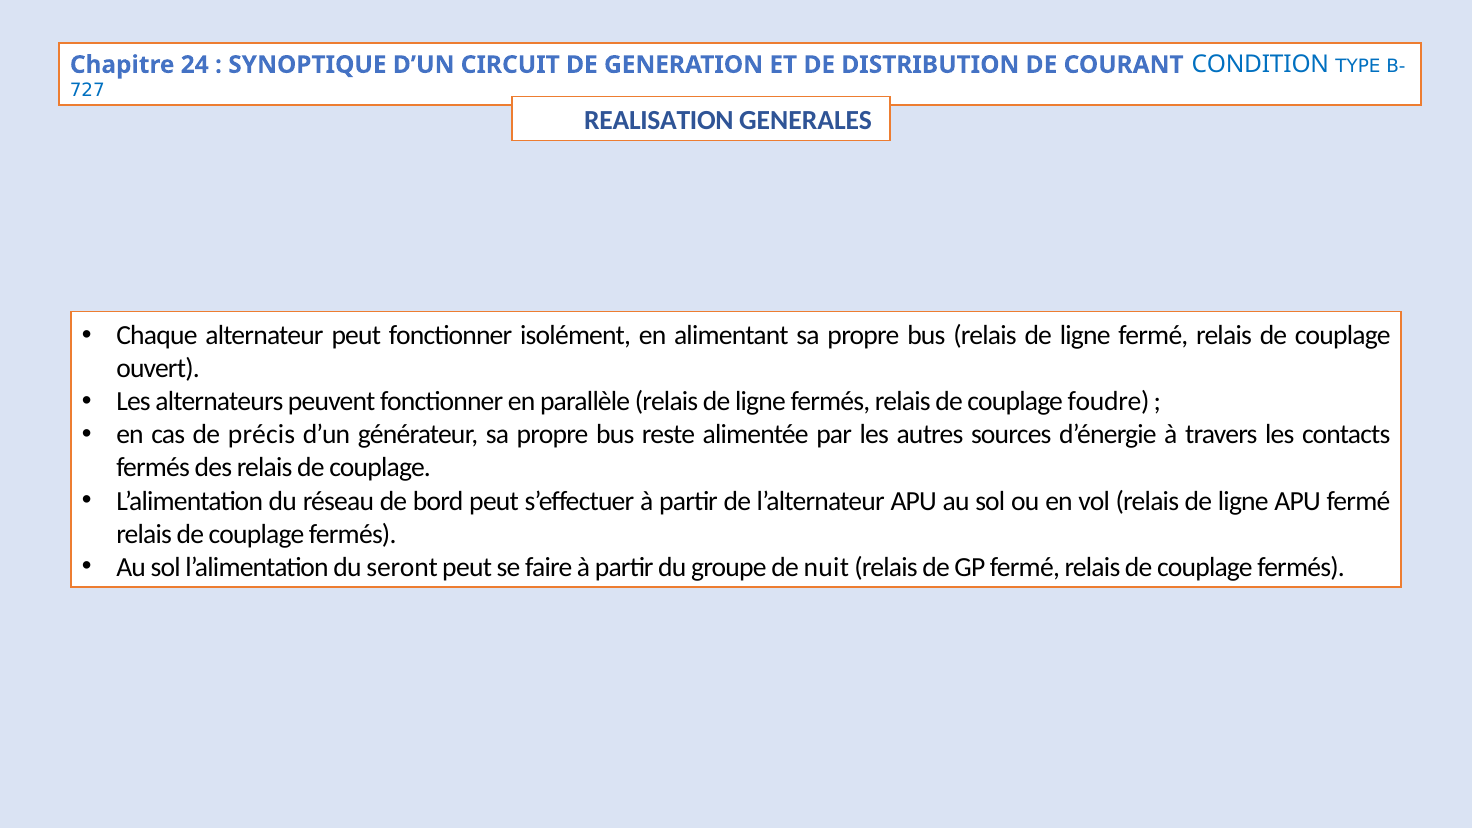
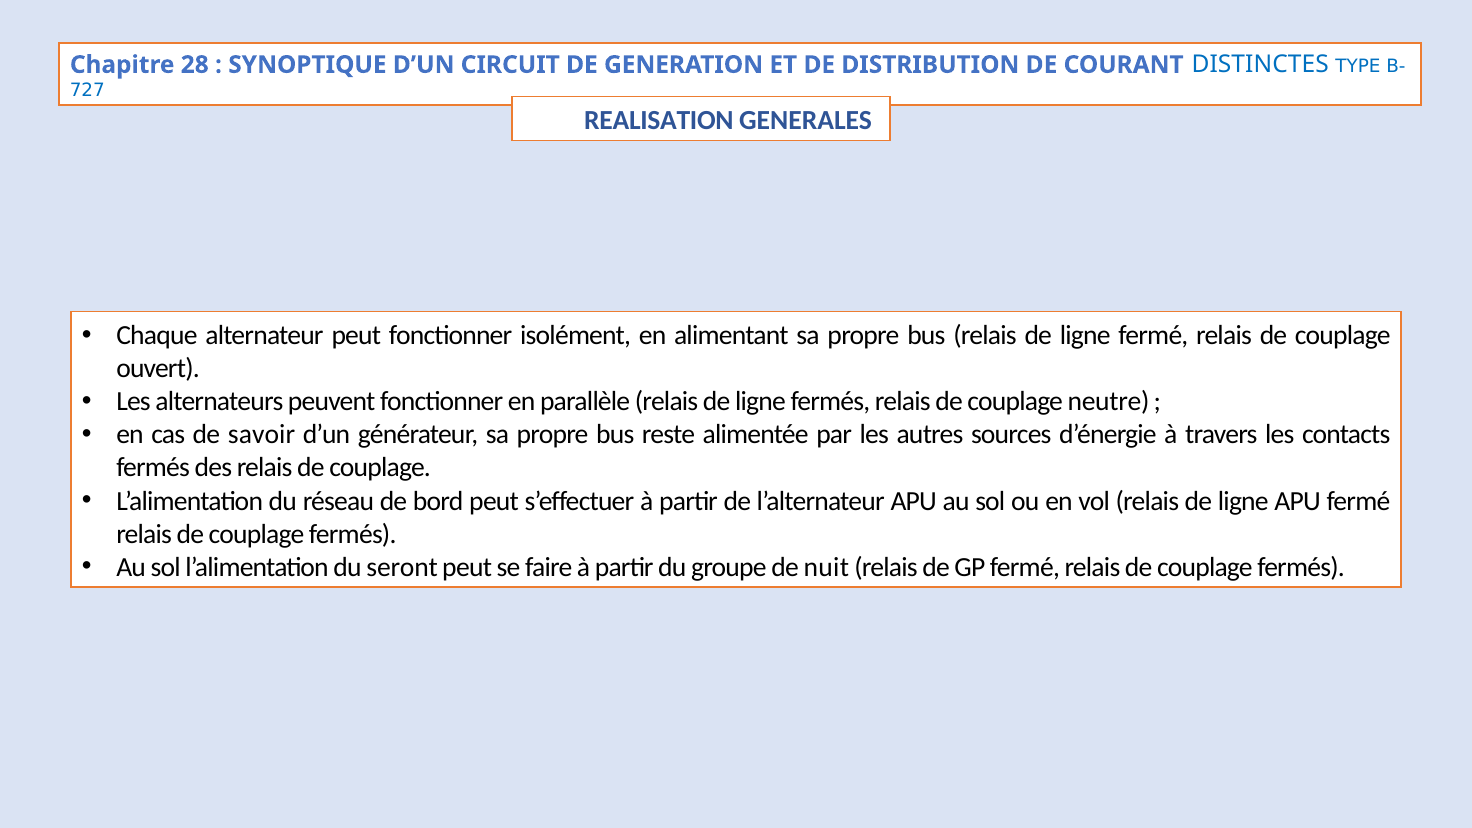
24: 24 -> 28 (195, 65)
CONDITION: CONDITION -> DISTINCTES (1260, 65)
foudre: foudre -> neutre (1109, 402)
précis: précis -> savoir (262, 435)
